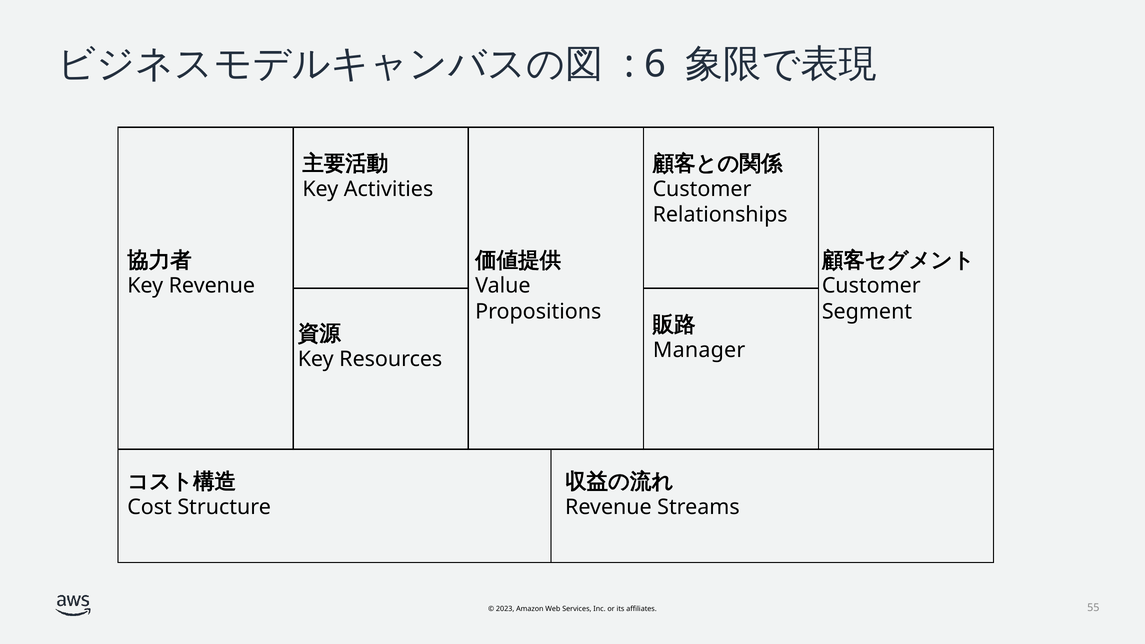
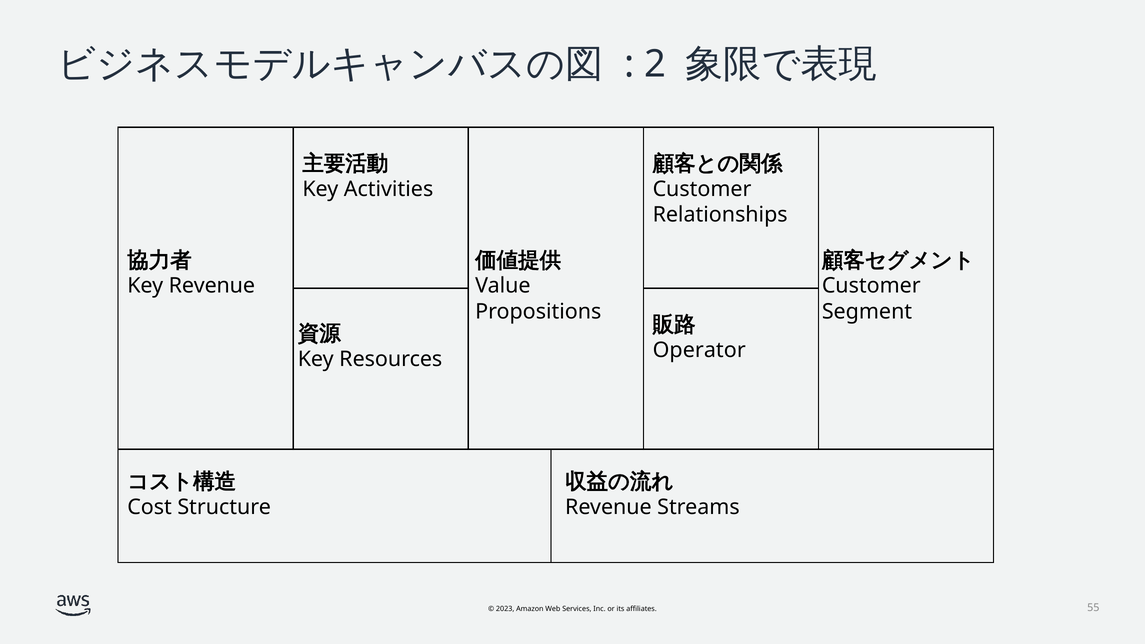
6: 6 -> 2 (655, 64)
Manager: Manager -> Operator (699, 350)
